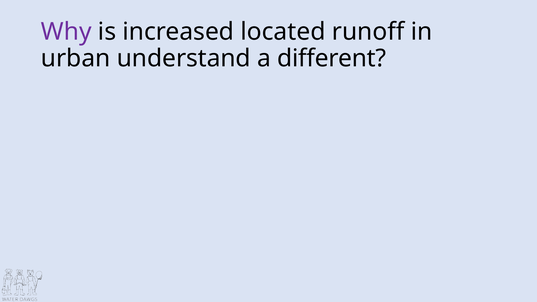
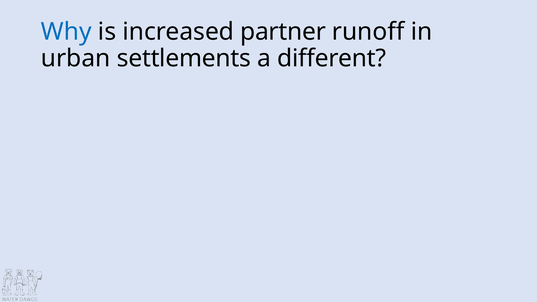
Why colour: purple -> blue (66, 32)
located: located -> partner (283, 32)
understand: understand -> settlements (184, 58)
